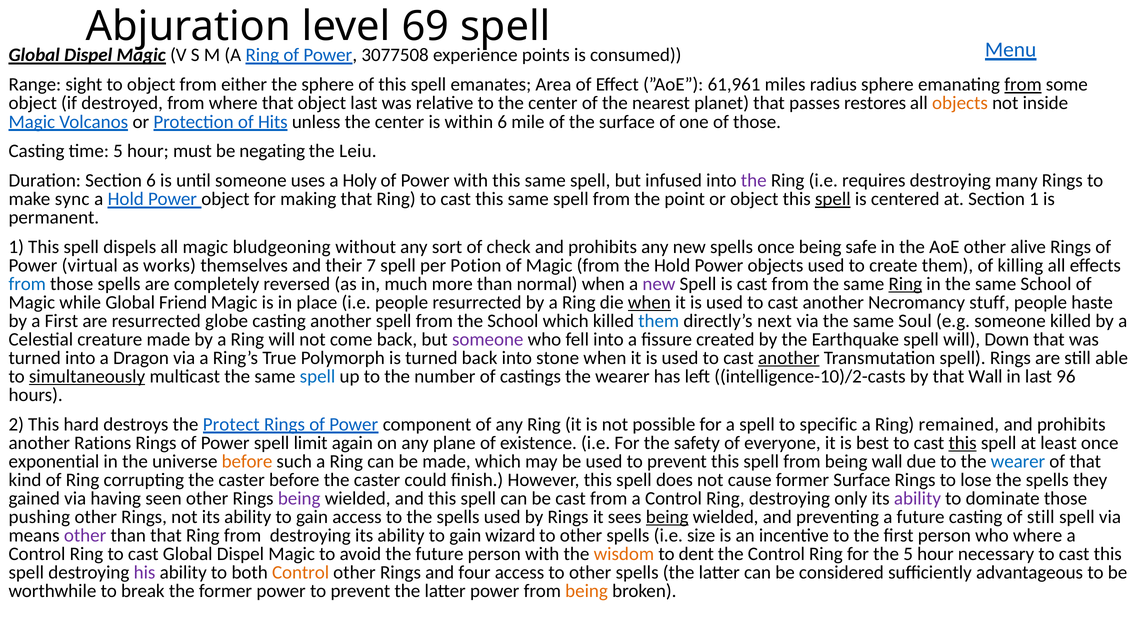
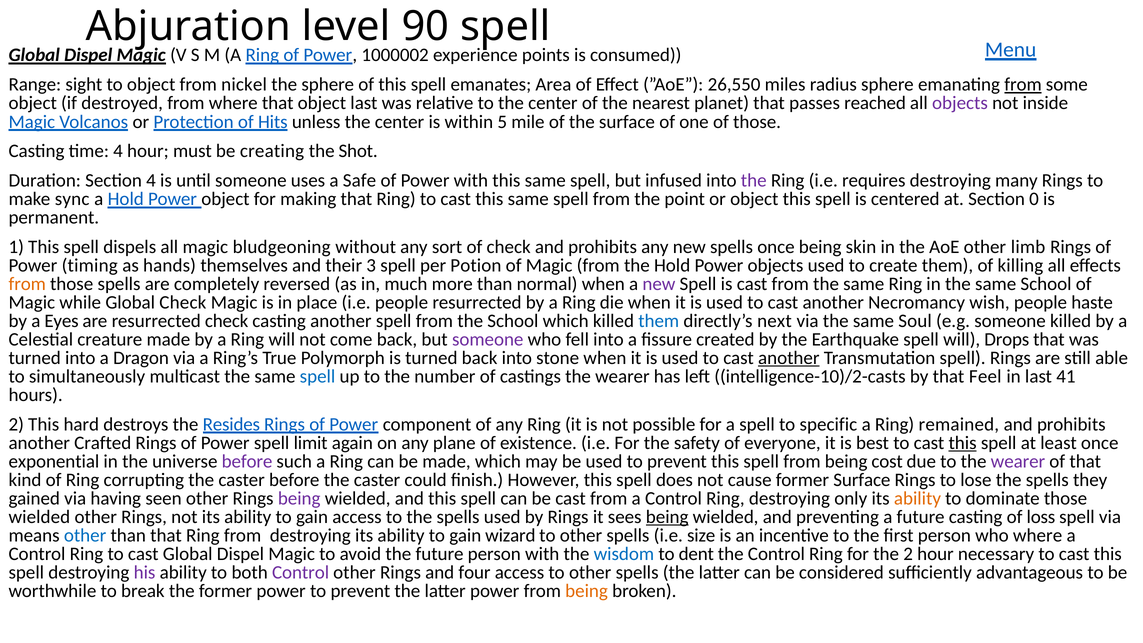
69: 69 -> 90 (425, 27)
3077508: 3077508 -> 1000002 (395, 55)
either: either -> nickel (244, 85)
61,961: 61,961 -> 26,550 (734, 85)
restores: restores -> reached (875, 103)
objects colour: orange -> purple (960, 103)
within 6: 6 -> 5 (502, 122)
time 5: 5 -> 4 (118, 151)
negating: negating -> creating (272, 151)
Leiu: Leiu -> Shot (358, 151)
Section 6: 6 -> 4 (151, 180)
Holy: Holy -> Safe (360, 180)
spell underline: present -> none (833, 199)
Section 1: 1 -> 0 (1034, 199)
safe: safe -> skin (861, 247)
alive: alive -> limb (1028, 247)
virtual: virtual -> timing (90, 265)
works: works -> hands (170, 265)
7: 7 -> 3 (371, 265)
from colour: blue -> orange (27, 284)
Ring underline: present -> none (905, 284)
Global Friend: Friend -> Check (183, 302)
when underline: present -> none (649, 302)
stuff: stuff -> wish (989, 302)
a First: First -> Eyes (61, 321)
resurrected globe: globe -> check (227, 321)
Down: Down -> Drops (1007, 339)
simultaneously underline: present -> none (87, 376)
that Wall: Wall -> Feel (985, 376)
96: 96 -> 41 (1066, 376)
Protect: Protect -> Resides (231, 424)
Rations: Rations -> Crafted (103, 443)
before colour: orange -> purple (247, 461)
being wall: wall -> cost (887, 461)
wearer colour: blue -> purple (1018, 461)
ability colour: purple -> orange (917, 498)
pushing: pushing -> wielded (39, 517)
of still: still -> loss (1041, 517)
other colour: purple -> blue (85, 535)
wisdom colour: orange -> blue (624, 554)
the 5: 5 -> 2 (908, 554)
Control colour: orange -> purple (301, 572)
